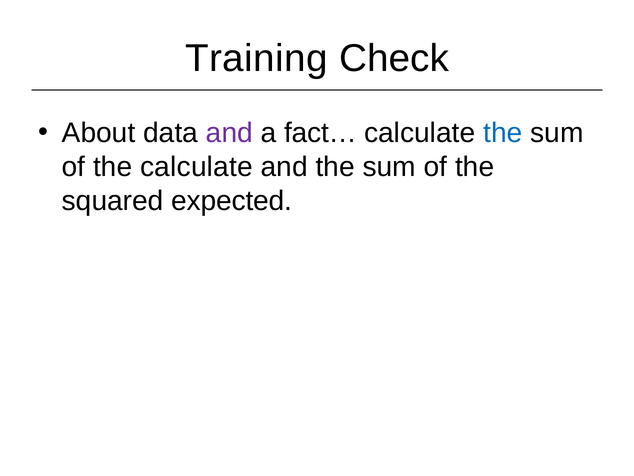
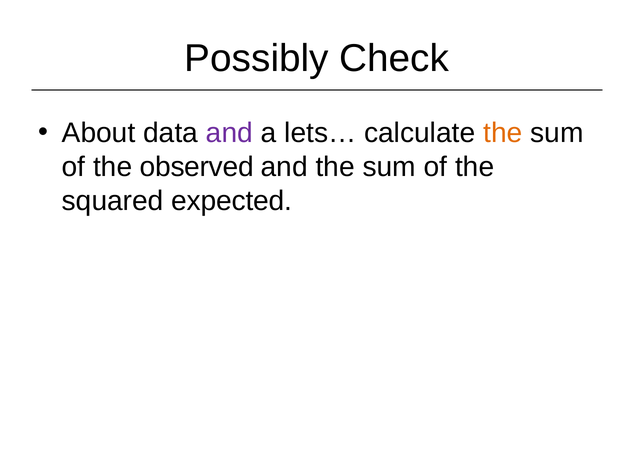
Training: Training -> Possibly (257, 58)
fact…: fact… -> lets… (320, 133)
the colour: blue -> orange (503, 133)
the calculate: calculate -> observed (197, 167)
